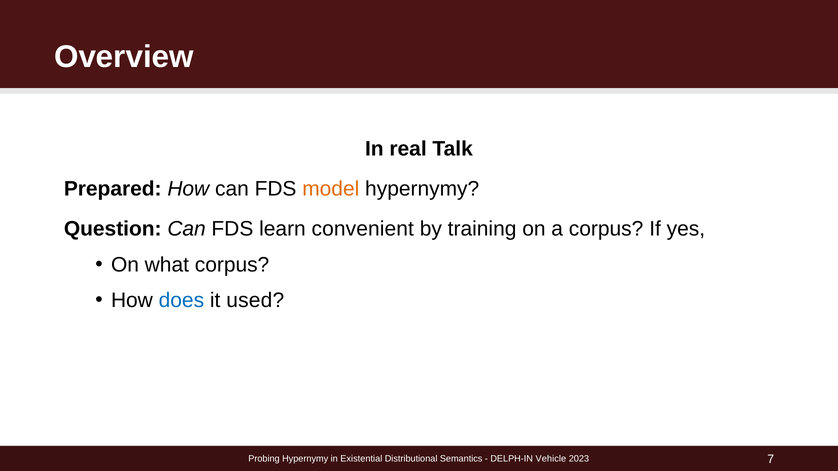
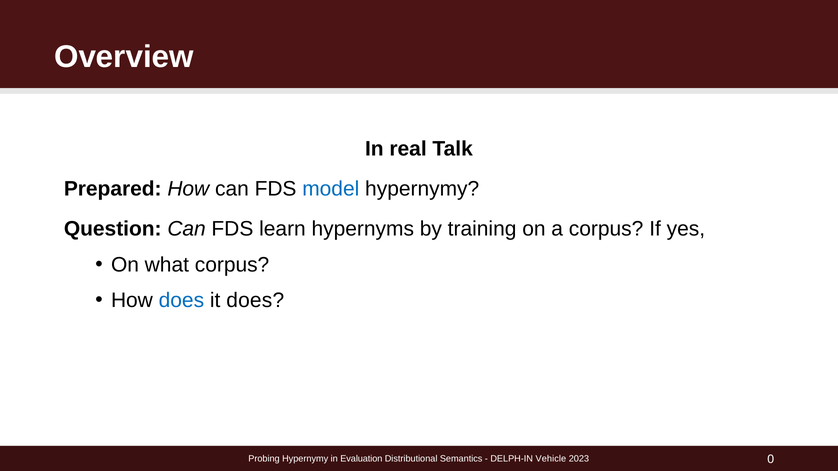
model colour: orange -> blue (331, 189)
convenient: convenient -> hypernyms (363, 229)
it used: used -> does (255, 301)
Existential: Existential -> Evaluation (361, 459)
7: 7 -> 0 (771, 459)
